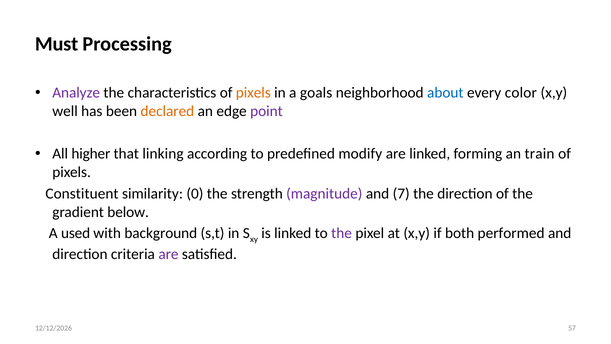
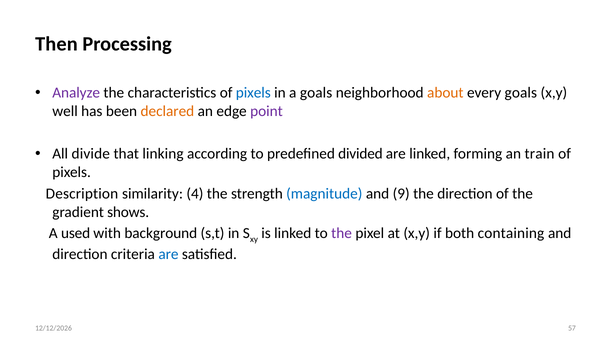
Must: Must -> Then (56, 44)
pixels colour: orange -> blue (253, 93)
about colour: blue -> orange (445, 93)
every color: color -> goals (521, 93)
higher: higher -> divide (91, 154)
modify: modify -> divided (360, 154)
Constituent: Constituent -> Description (82, 194)
0: 0 -> 4 (195, 194)
magnitude colour: purple -> blue (324, 194)
7: 7 -> 9 (401, 194)
below: below -> shows (128, 212)
performed: performed -> containing (511, 233)
are colour: purple -> blue (168, 254)
